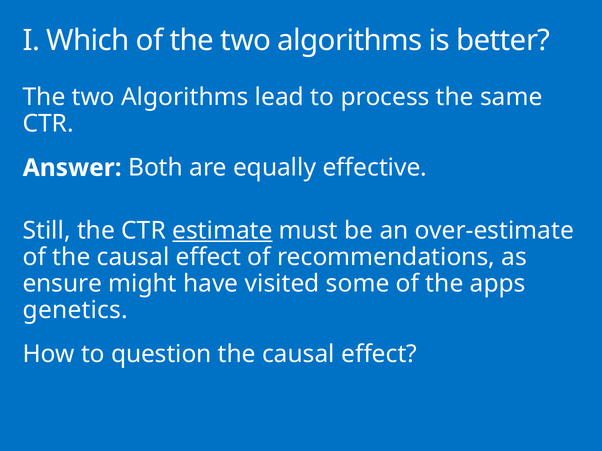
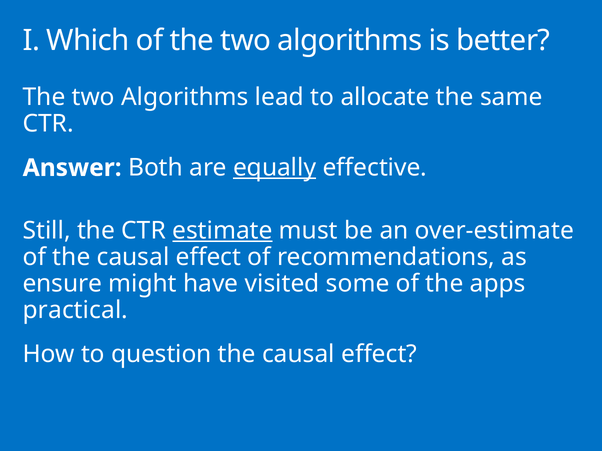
process: process -> allocate (385, 97)
equally underline: none -> present (275, 168)
genetics: genetics -> practical (75, 311)
